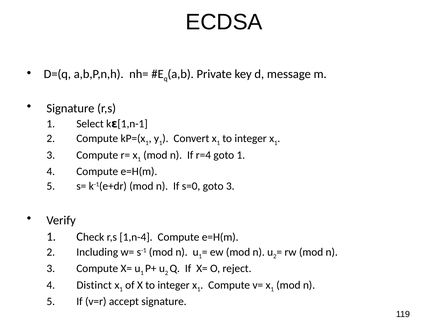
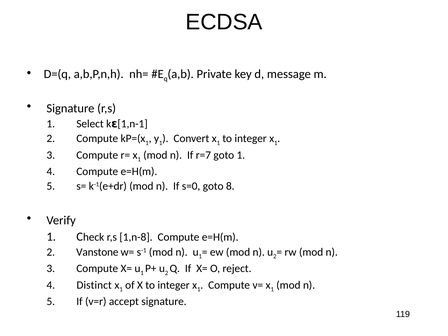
r=4: r=4 -> r=7 (203, 155)
goto 3: 3 -> 8 (230, 186)
1,n-4: 1,n-4 -> 1,n-8 (136, 237)
Including: Including -> Vanstone (97, 252)
